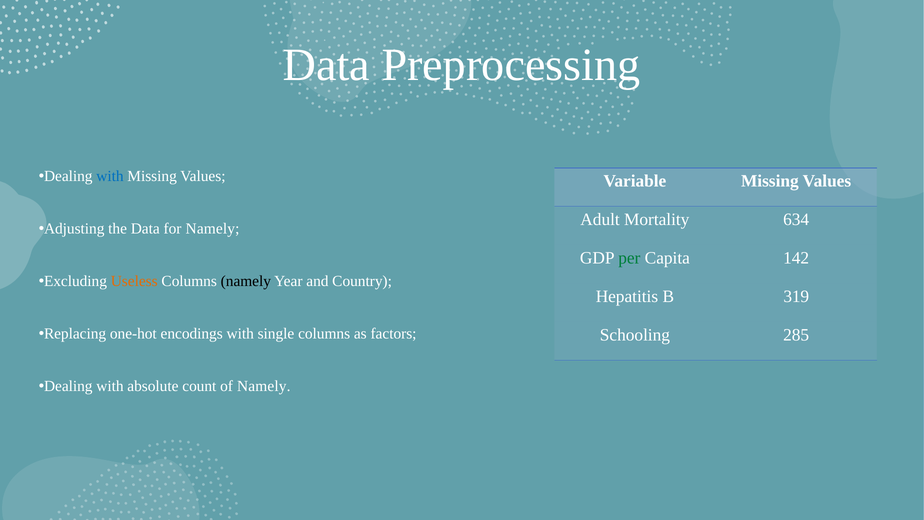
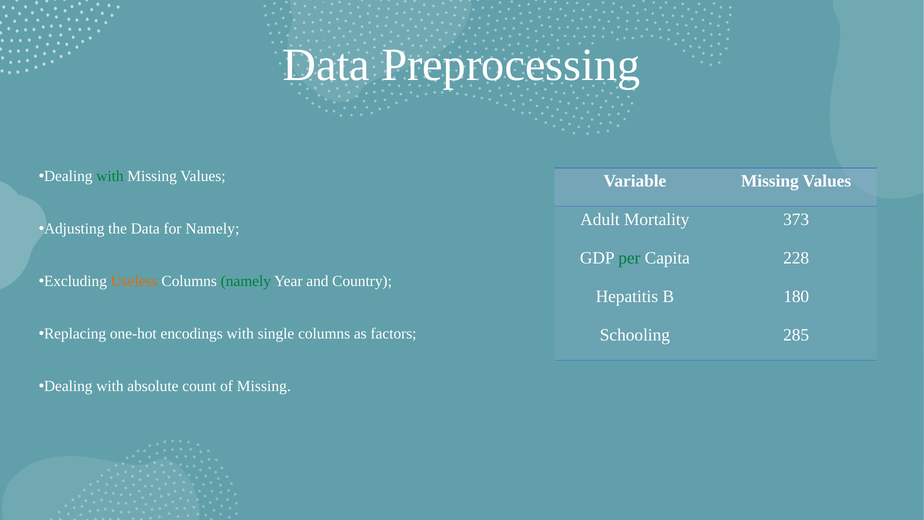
with colour: blue -> green (110, 176)
634: 634 -> 373 (796, 219)
142: 142 -> 228 (796, 258)
namely colour: black -> green (246, 281)
319: 319 -> 180 (796, 296)
of Namely: Namely -> Missing (264, 386)
